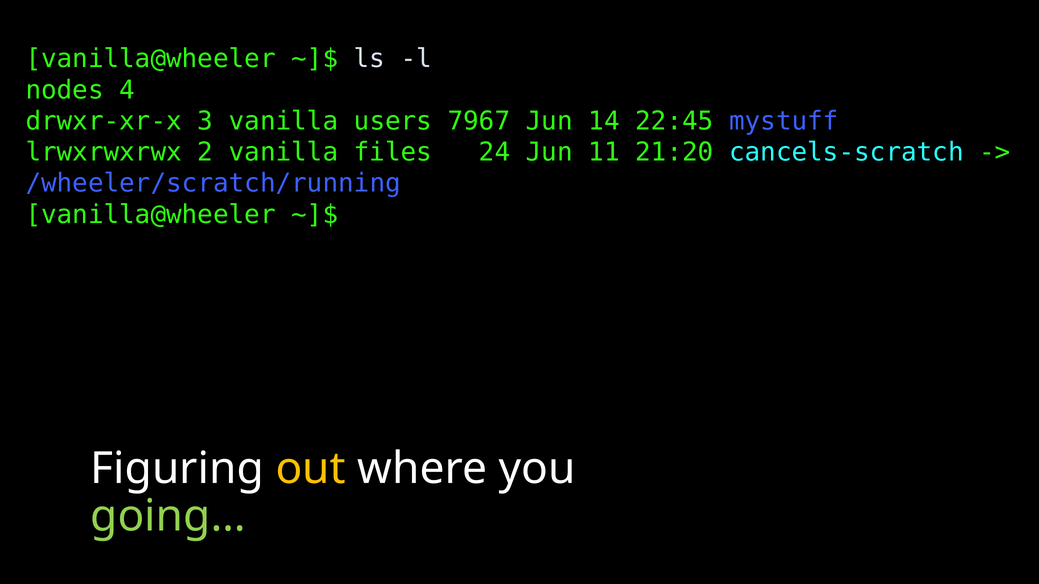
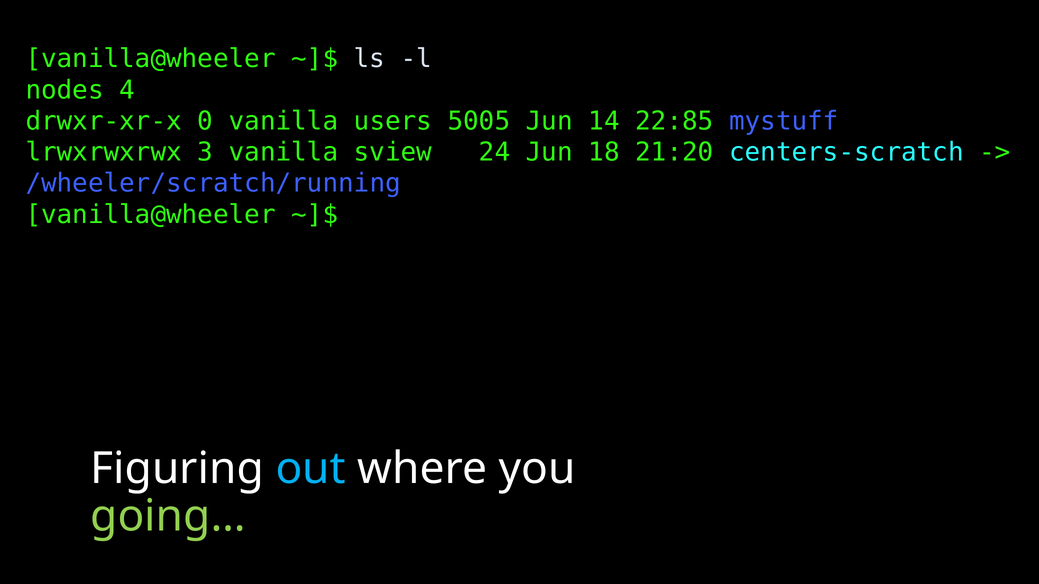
3: 3 -> 0 (205, 121)
7967: 7967 -> 5005 (479, 121)
22:45: 22:45 -> 22:85 (674, 121)
2: 2 -> 3 (205, 152)
files: files -> sview (393, 152)
11: 11 -> 18 (604, 152)
cancels-scratch: cancels-scratch -> centers-scratch (846, 152)
out colour: yellow -> light blue (311, 469)
